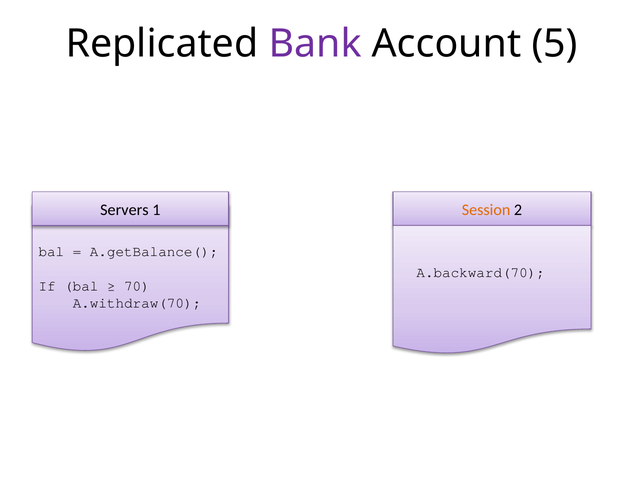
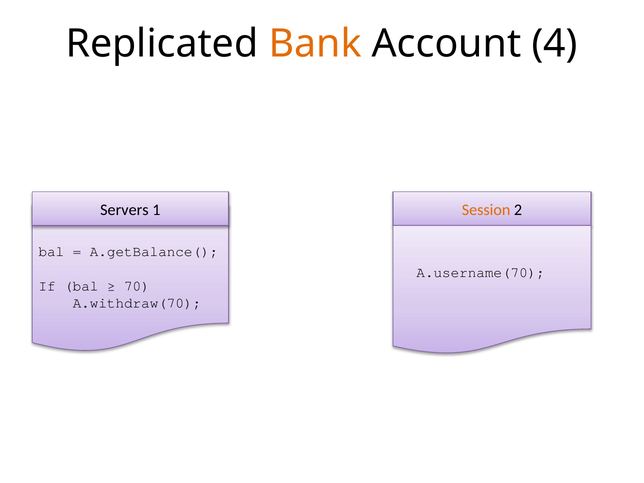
Bank colour: purple -> orange (315, 44)
5: 5 -> 4 (555, 44)
A.backward(70: A.backward(70 -> A.username(70 (481, 273)
